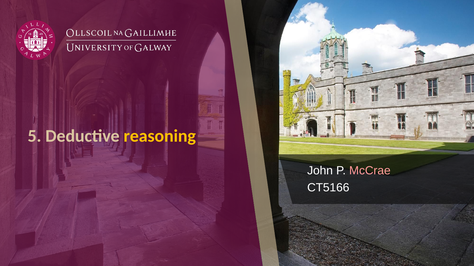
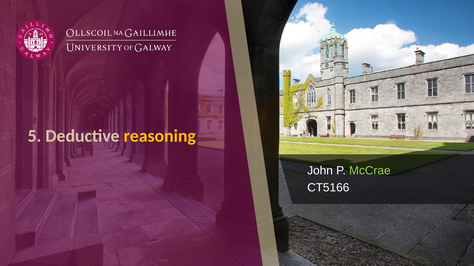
McCrae colour: pink -> light green (370, 171)
